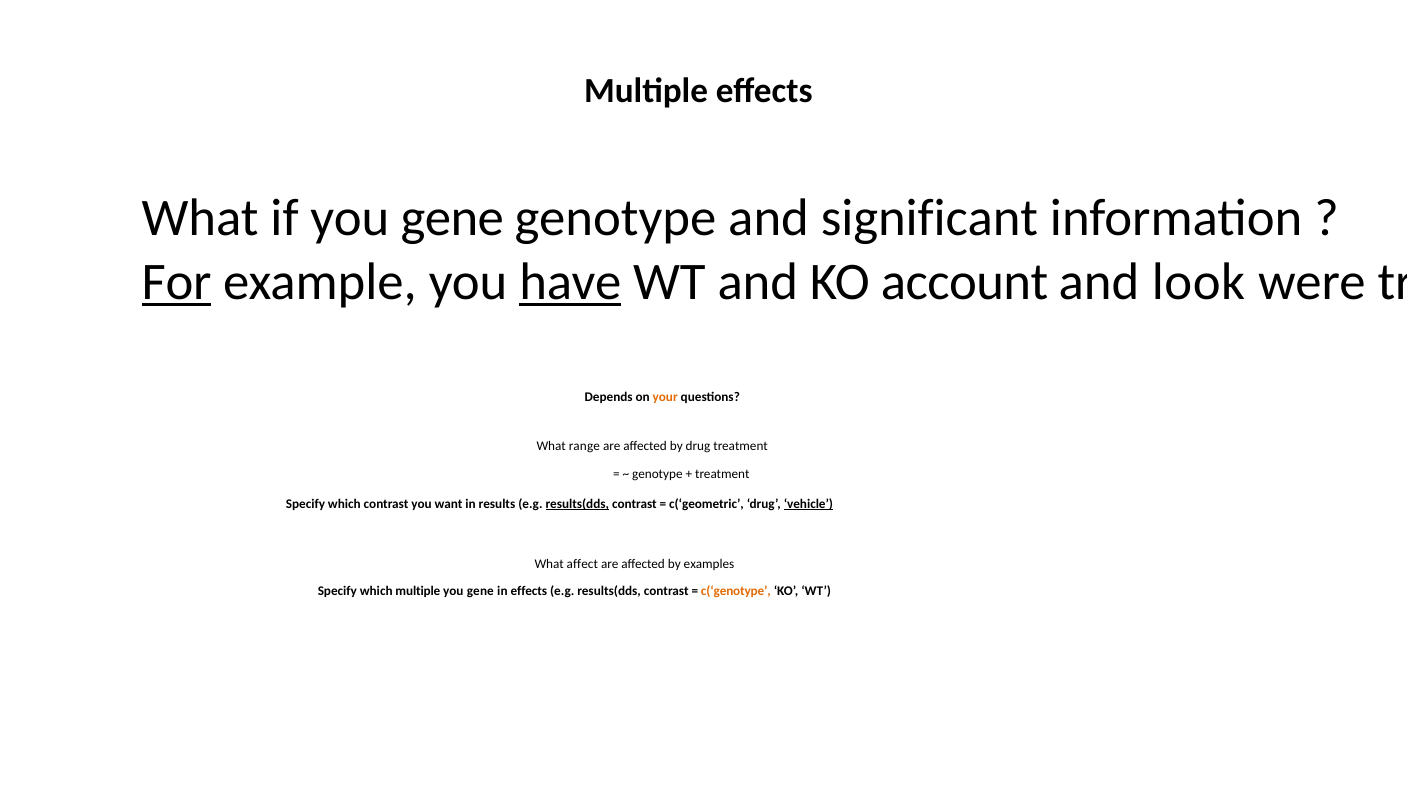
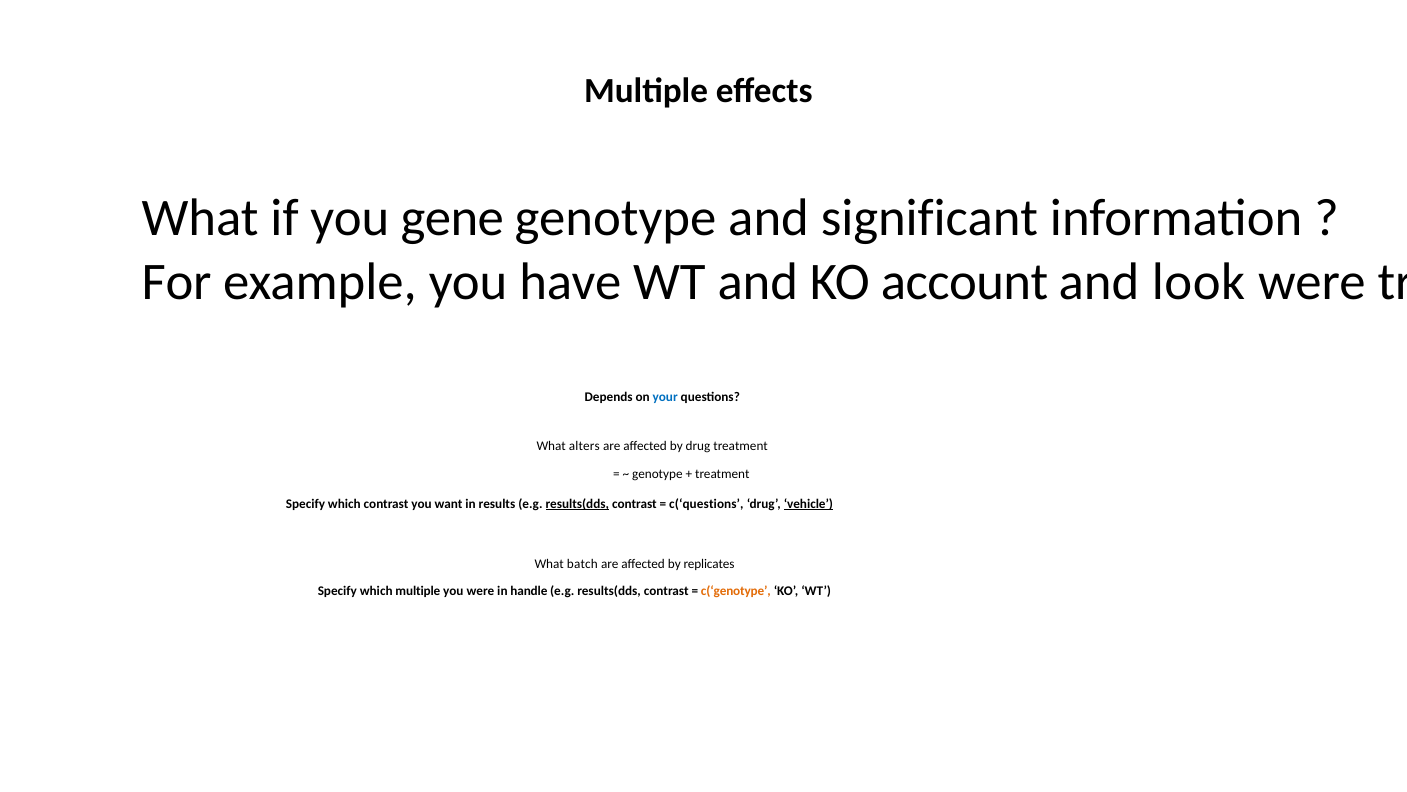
For underline: present -> none (176, 282)
have underline: present -> none (570, 282)
your colour: orange -> blue (665, 397)
range: range -> alters (584, 446)
c(‘geometric: c(‘geometric -> c(‘questions (706, 504)
affect: affect -> batch (582, 564)
examples: examples -> replicates (709, 564)
gene: gene -> were (480, 591)
in effects: effects -> handle (529, 591)
